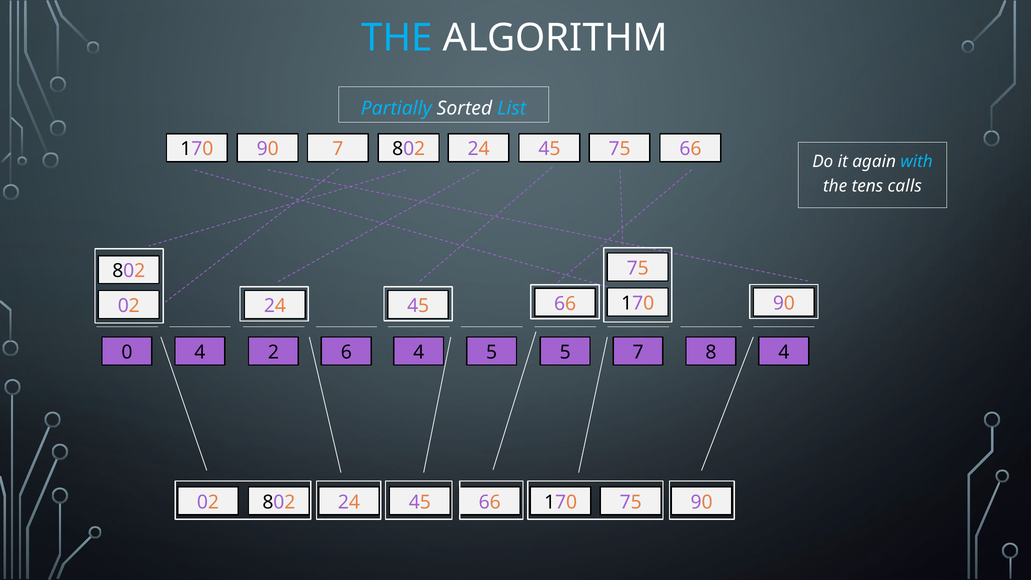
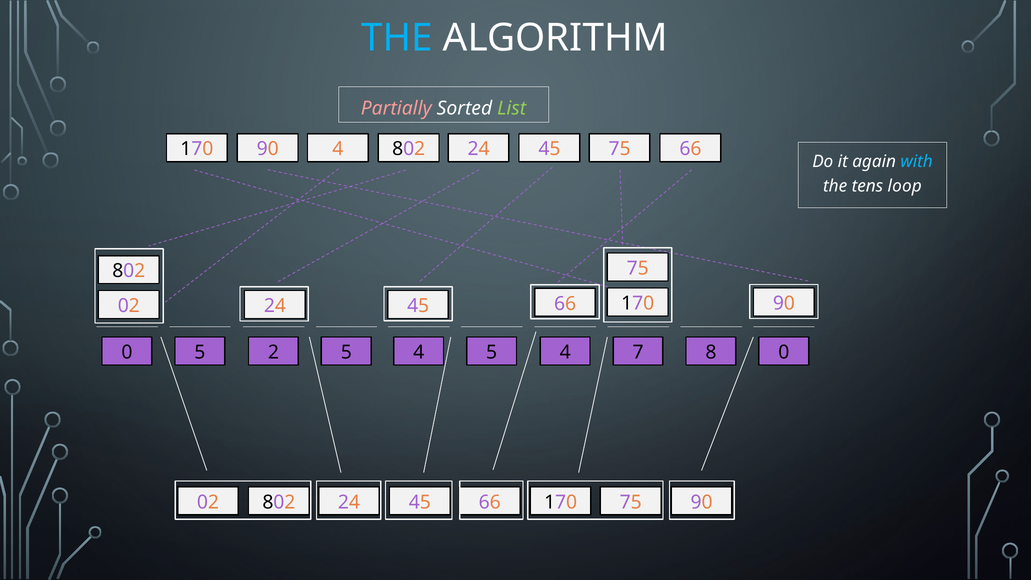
Partially colour: light blue -> pink (396, 108)
List colour: light blue -> light green (512, 108)
90 7: 7 -> 4 (338, 149)
calls: calls -> loop (905, 186)
0 4: 4 -> 5 (200, 352)
2 6: 6 -> 5 (346, 352)
4 5 5: 5 -> 4 (565, 352)
8 4: 4 -> 0 (784, 352)
